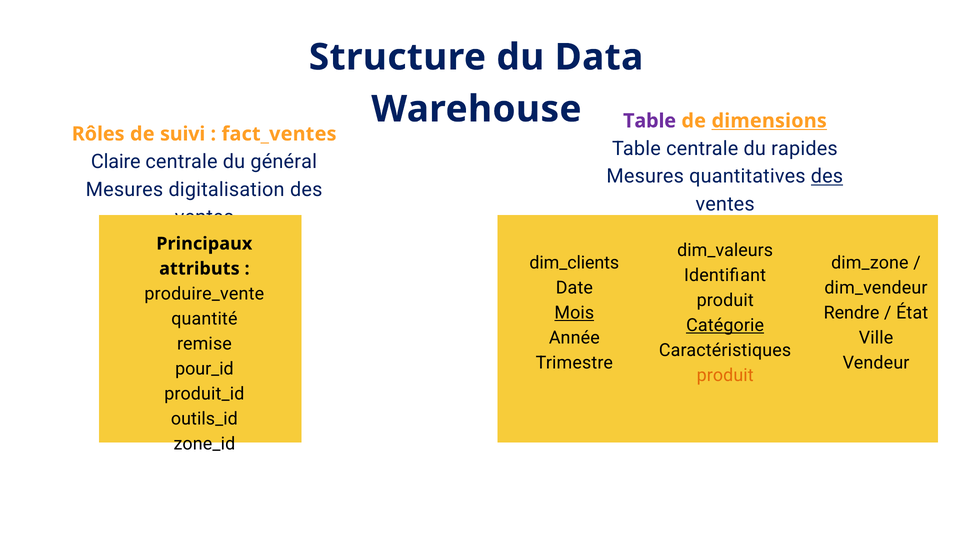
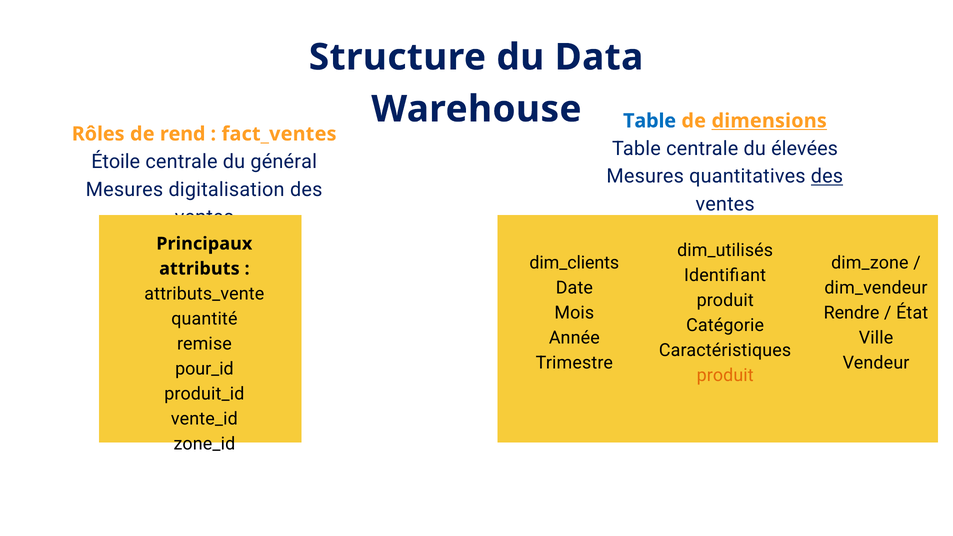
Table colour: purple -> blue (650, 121)
suivi: suivi -> rend (183, 134)
rapides: rapides -> élevées (805, 149)
Claire: Claire -> Étoile (116, 162)
dim_valeurs: dim_valeurs -> dim_utilisés (725, 250)
produire_vente: produire_vente -> attributs_vente (204, 294)
Mois underline: present -> none (574, 313)
Catégorie underline: present -> none (725, 325)
outils_id: outils_id -> vente_id (204, 419)
